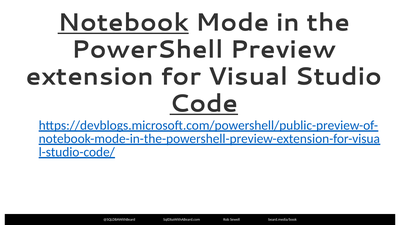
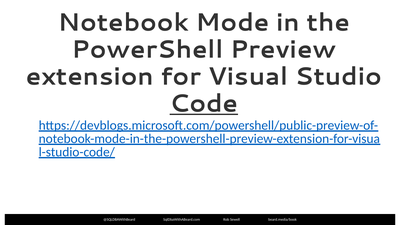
Notebook underline: present -> none (123, 23)
